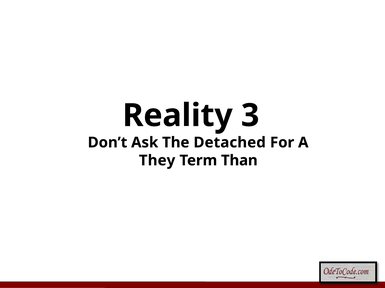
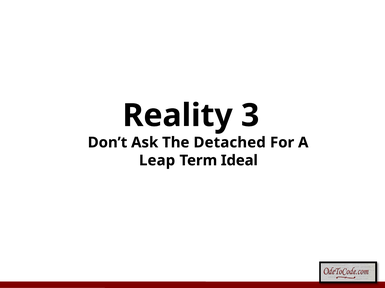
They: They -> Leap (157, 161)
Than: Than -> Ideal (239, 161)
